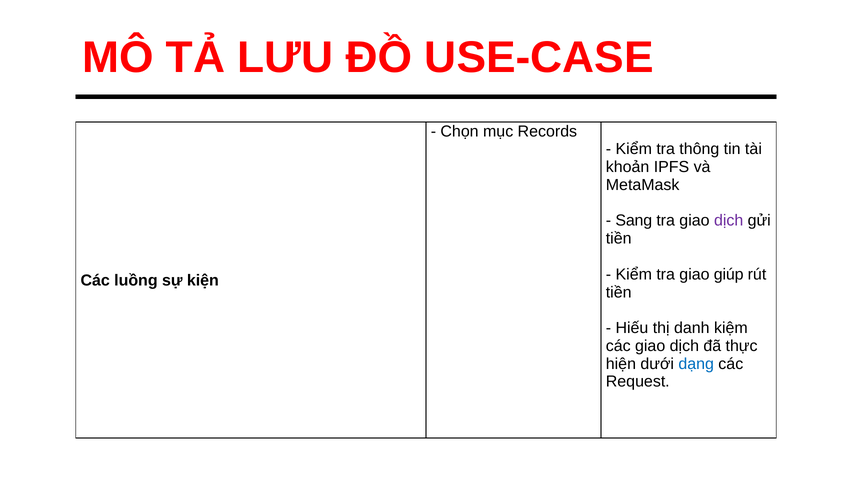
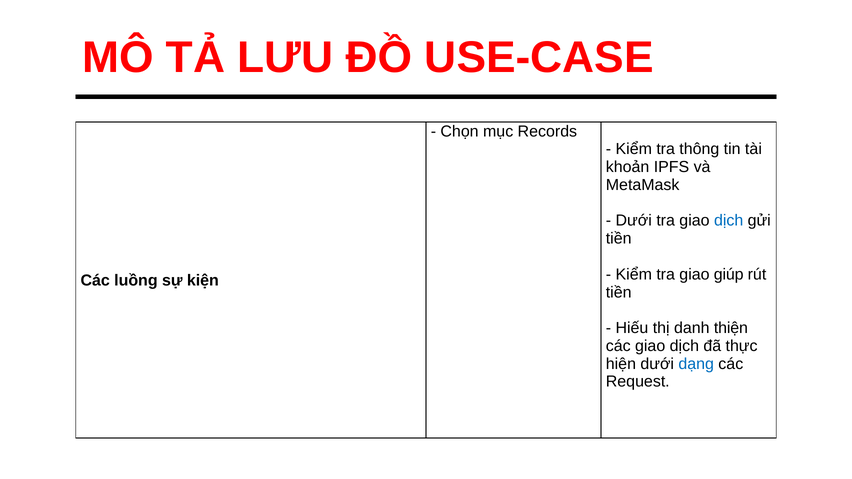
Sang: Sang -> Dưới (634, 221)
dịch colour: purple -> blue (729, 221)
kiệm: kiệm -> thiện (731, 328)
